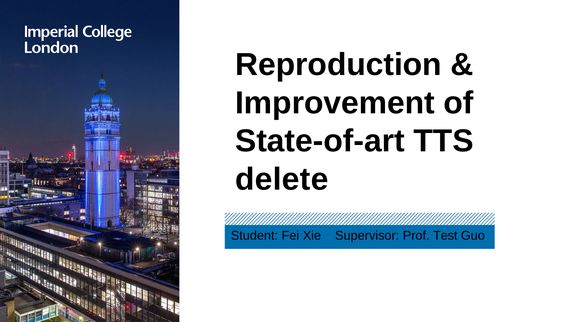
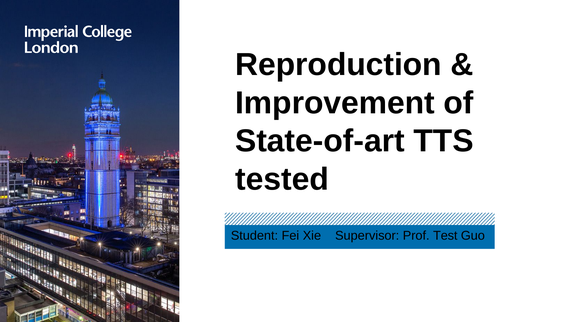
delete: delete -> tested (282, 179)
